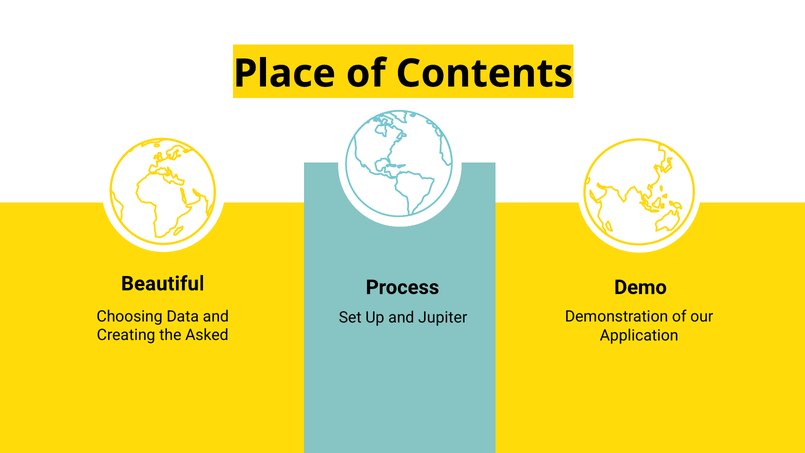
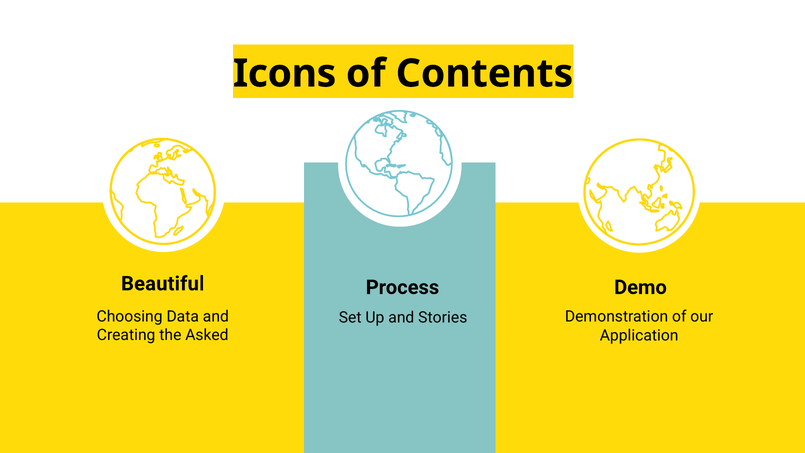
Place: Place -> Icons (285, 74)
Jupiter: Jupiter -> Stories (443, 317)
